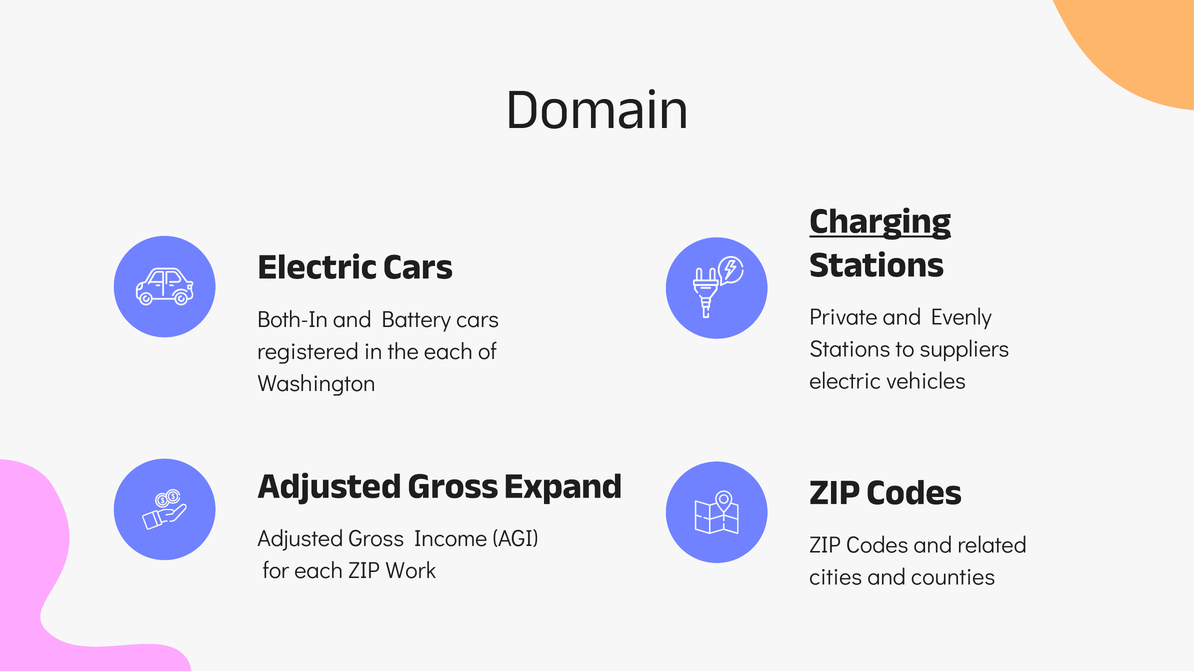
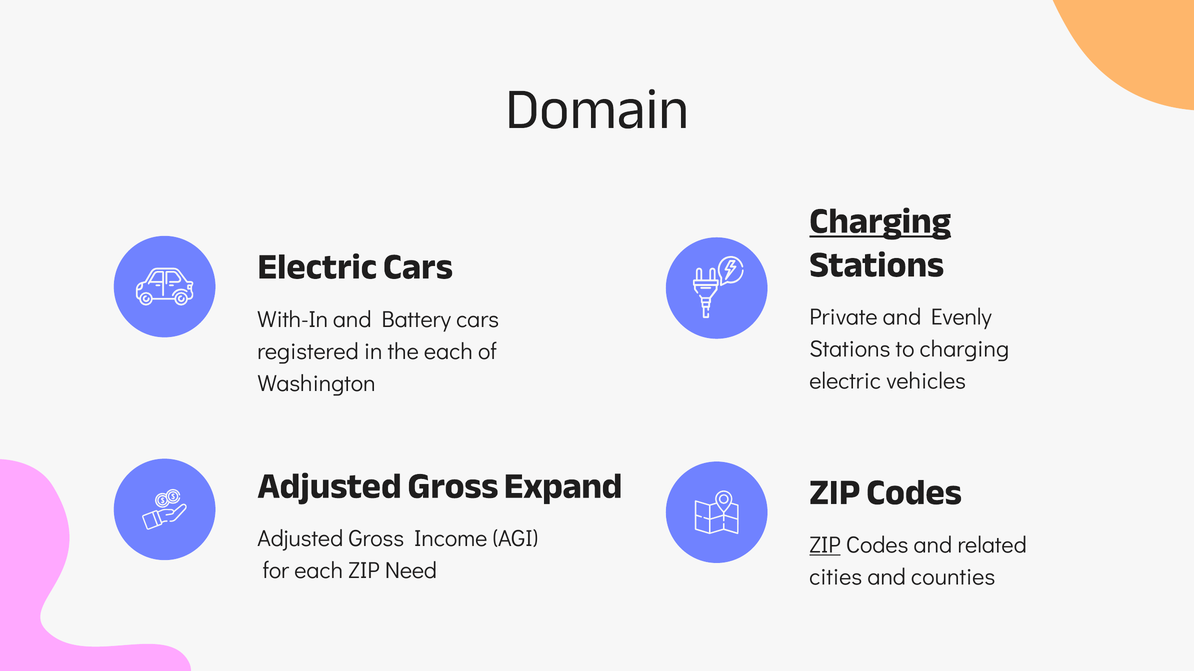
Both-In: Both-In -> With-In (293, 320)
to suppliers: suppliers -> charging (964, 350)
ZIP underline: none -> present (825, 546)
Work: Work -> Need (411, 571)
